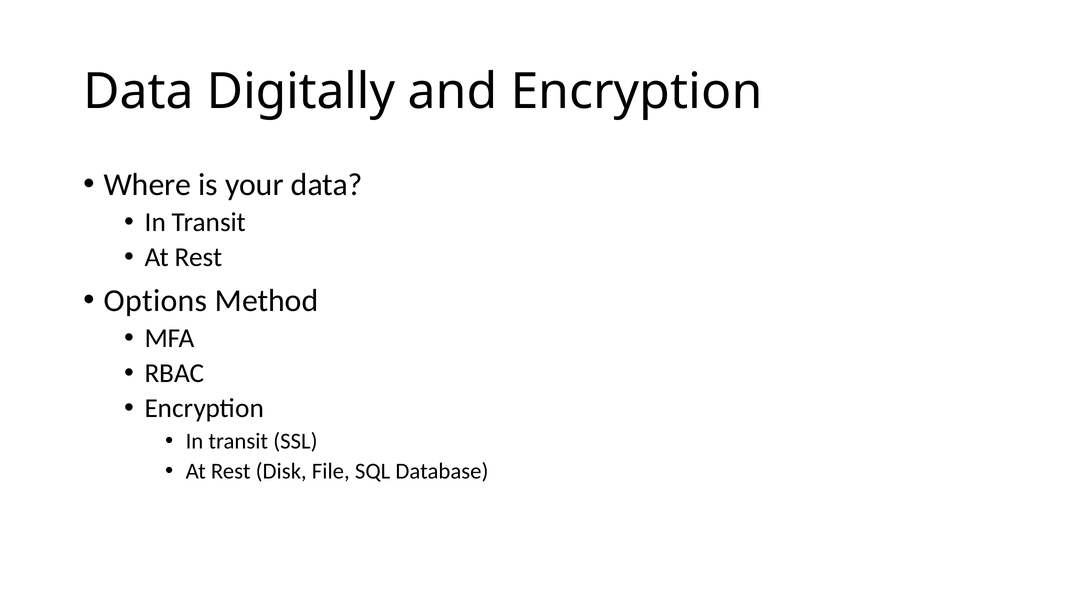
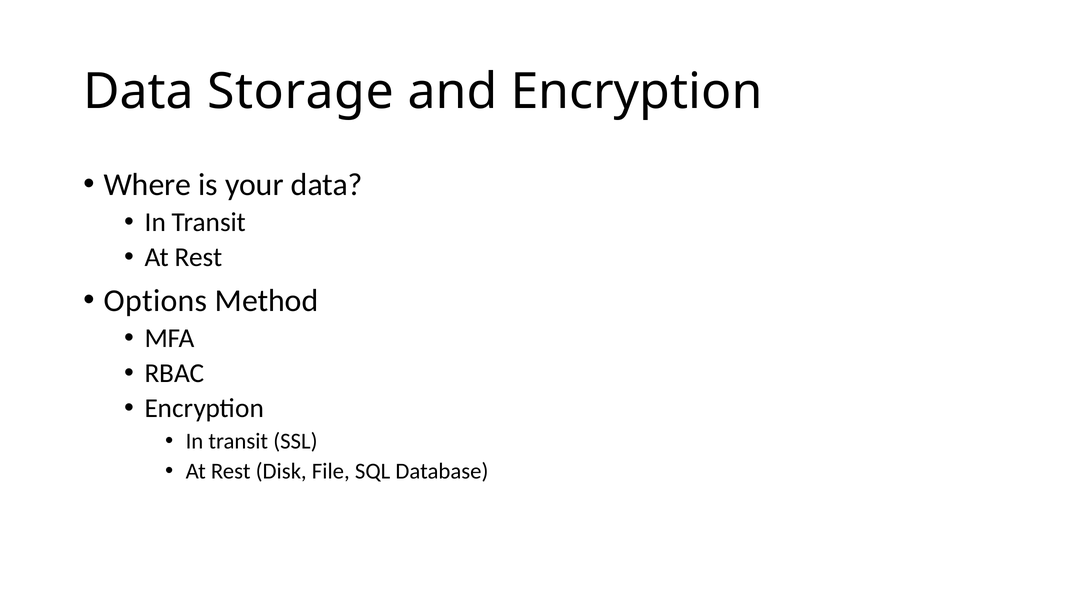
Digitally: Digitally -> Storage (301, 92)
